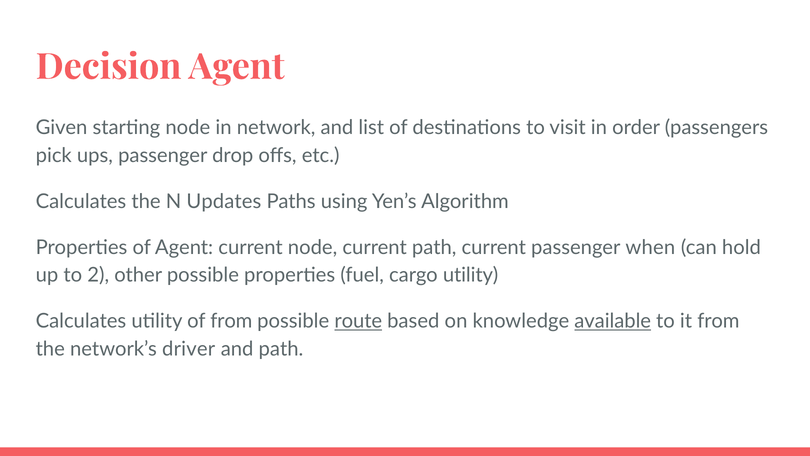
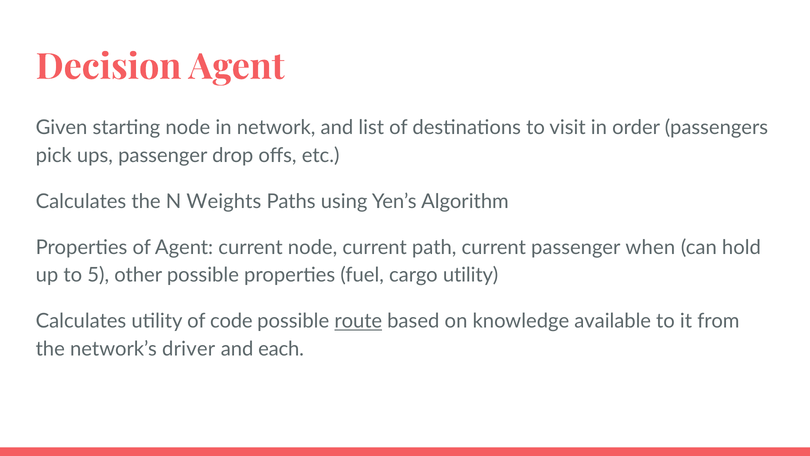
Updates: Updates -> Weights (224, 201)
2: 2 -> 5 (98, 275)
of from: from -> code (231, 321)
available underline: present -> none (613, 321)
and path: path -> each (281, 349)
